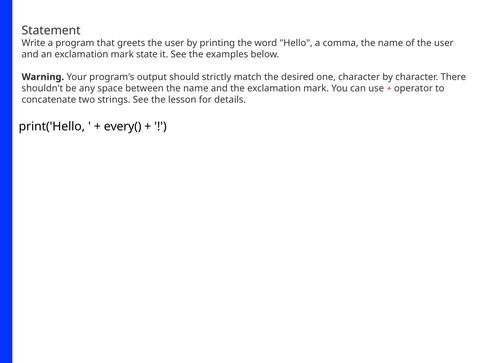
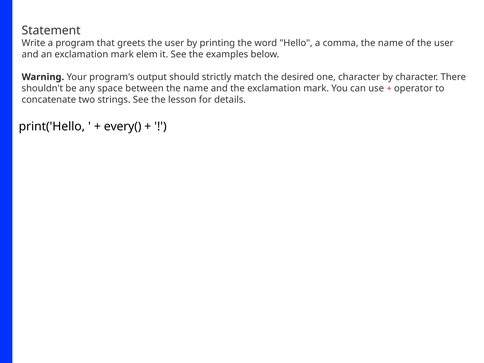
state: state -> elem (147, 54)
